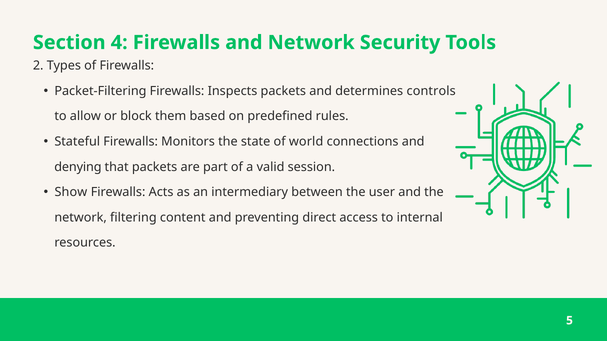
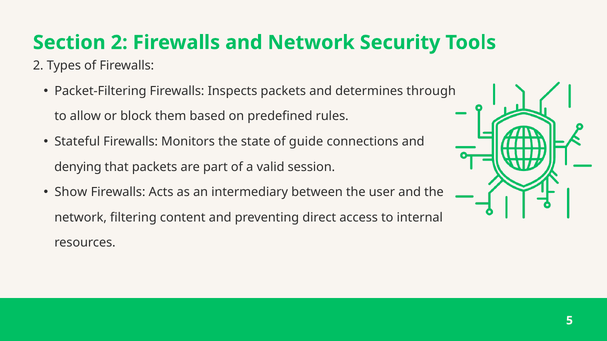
Section 4: 4 -> 2 (119, 43)
controls: controls -> through (431, 91)
world: world -> guide (306, 142)
